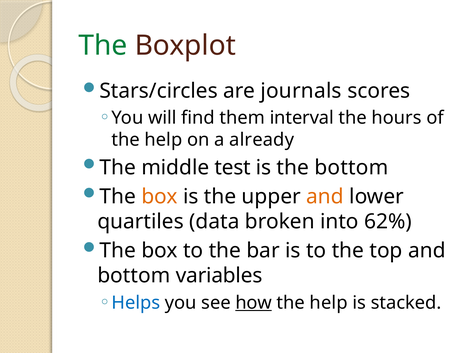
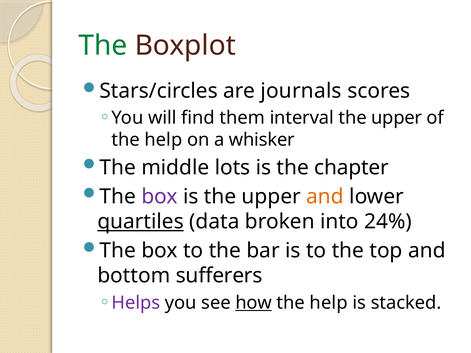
hours: hours -> upper (397, 118)
already: already -> whisker (262, 140)
test: test -> lots (233, 168)
the bottom: bottom -> chapter (352, 168)
box colour: orange -> purple (160, 197)
quartiles underline: none -> present (141, 222)
62%: 62% -> 24% (388, 222)
variables: variables -> sufferers (219, 276)
Helps colour: blue -> purple (136, 303)
